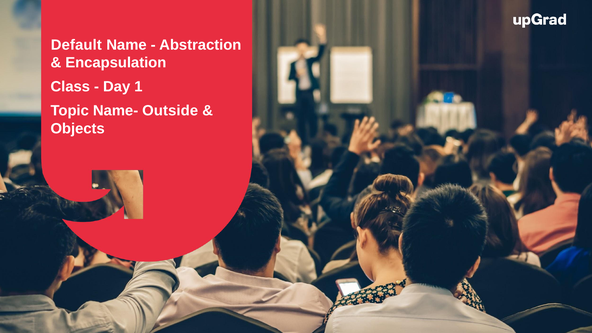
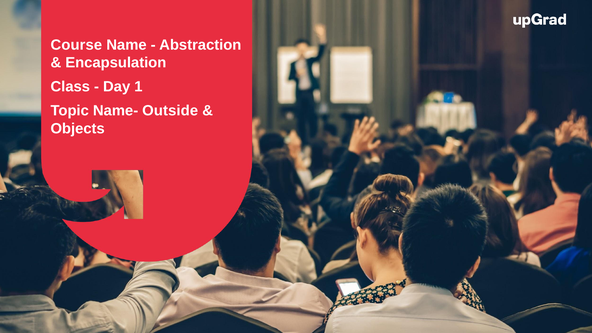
Default: Default -> Course (76, 45)
